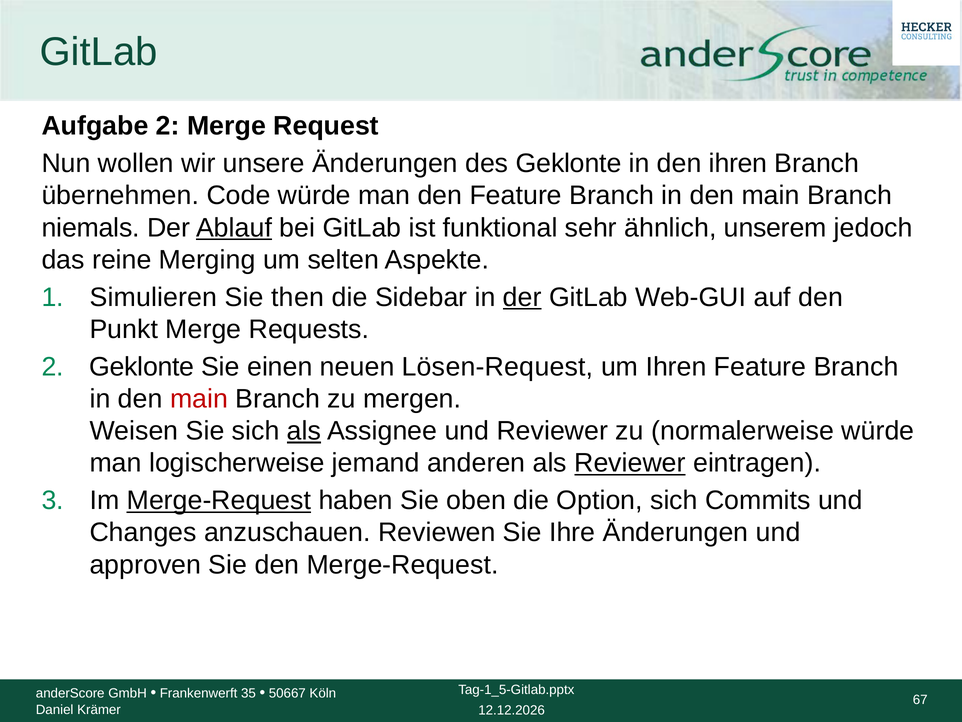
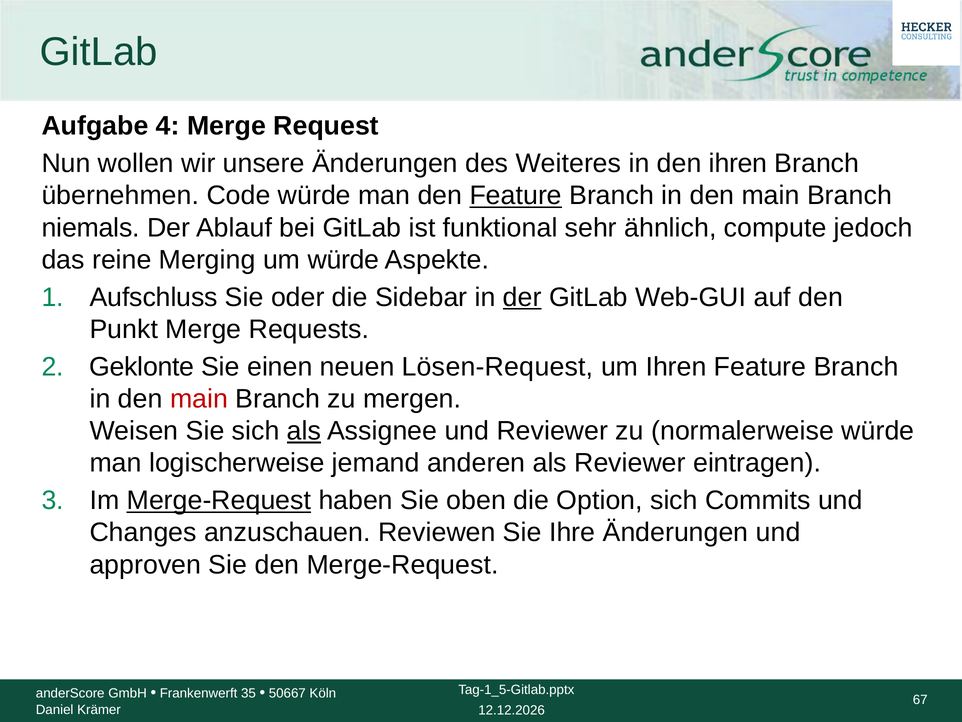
Aufgabe 2: 2 -> 4 (168, 126)
des Geklonte: Geklonte -> Weiteres (568, 163)
Feature underline: none -> present (516, 195)
Ablauf underline: present -> none (234, 228)
unserem: unserem -> compute (775, 228)
um selten: selten -> würde (343, 260)
Simulieren: Simulieren -> Aufschluss (154, 297)
then: then -> oder (298, 297)
Reviewer underline: present -> none (630, 463)
